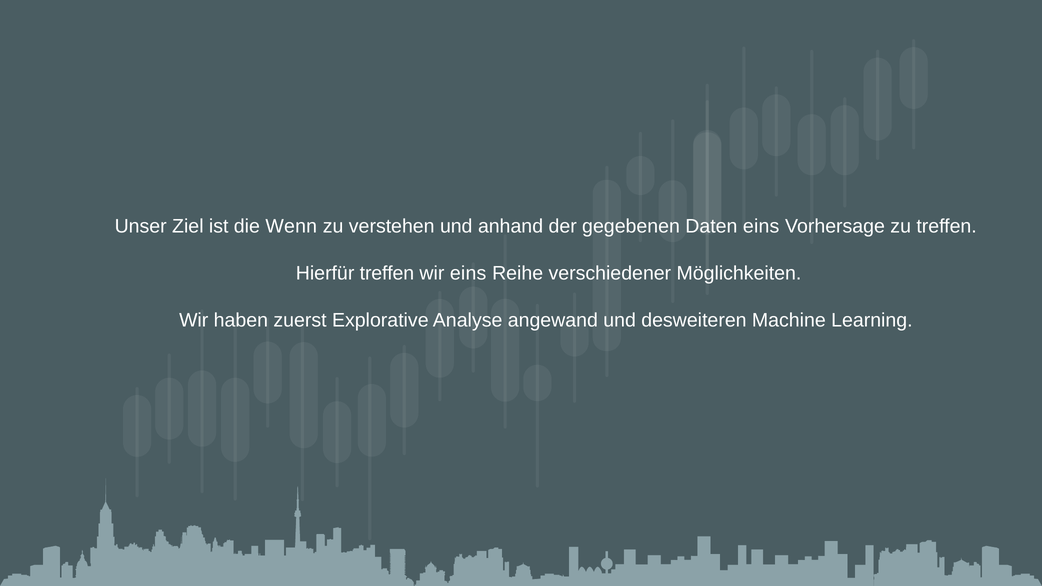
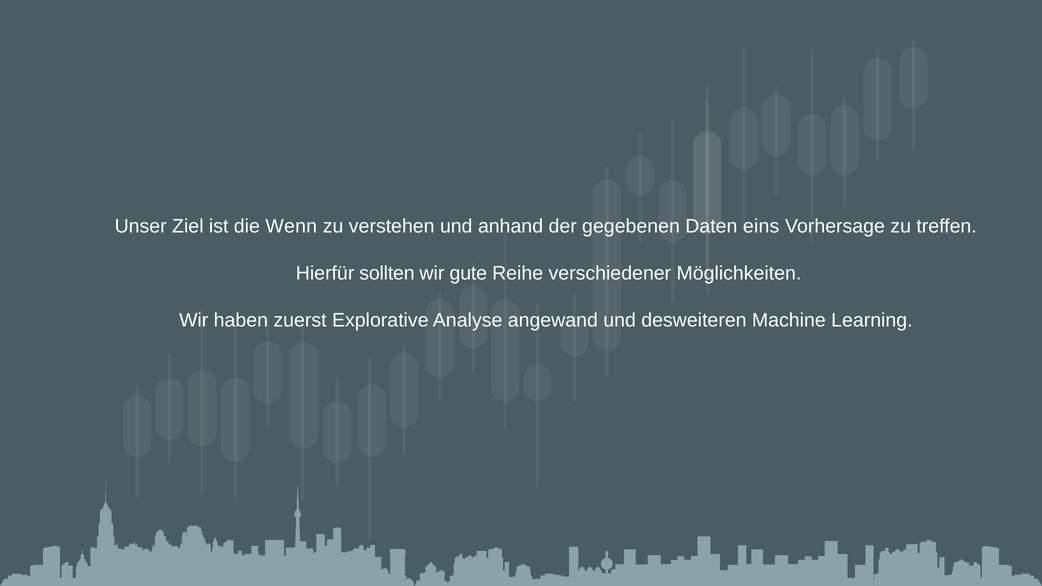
Hierfür treffen: treffen -> sollten (387, 273)
wir eins: eins -> gute (468, 273)
